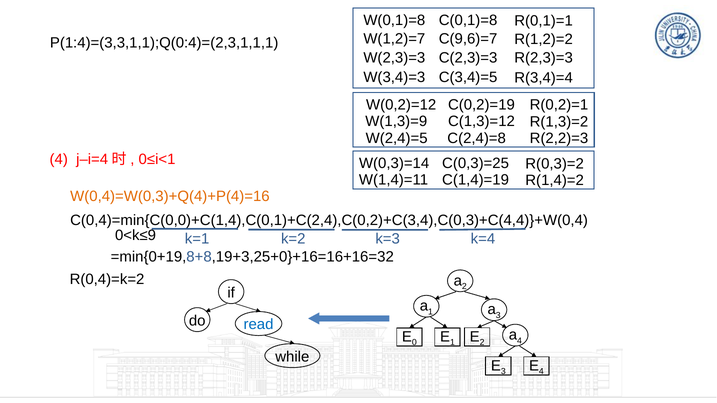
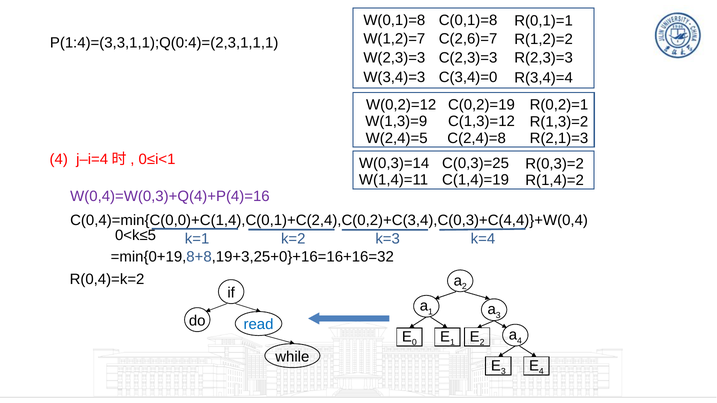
C(9,6)=7: C(9,6)=7 -> C(2,6)=7 (468, 39)
C(3,4)=5: C(3,4)=5 -> C(3,4)=0 (468, 77)
R(2,2)=3: R(2,2)=3 -> R(2,1)=3 (559, 139)
W(0,4)=W(0,3)+Q(4)+P(4)=16 colour: orange -> purple (170, 197)
0<k≤9: 0<k≤9 -> 0<k≤5 (136, 235)
